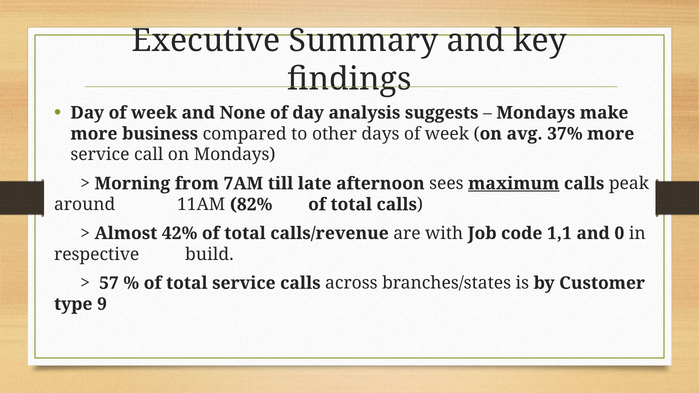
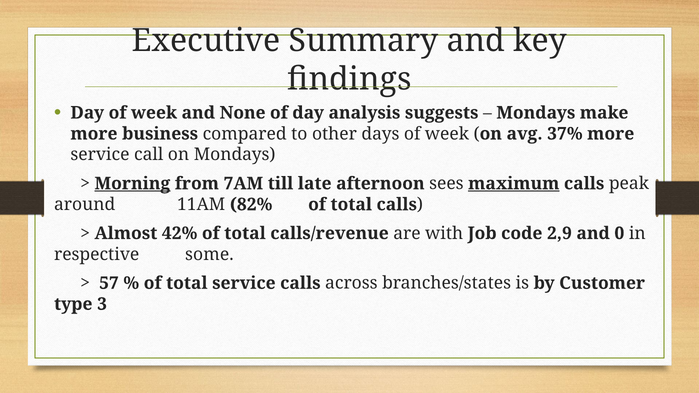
Morning underline: none -> present (132, 184)
1,1: 1,1 -> 2,9 (559, 233)
build: build -> some (209, 254)
9: 9 -> 3 (102, 304)
